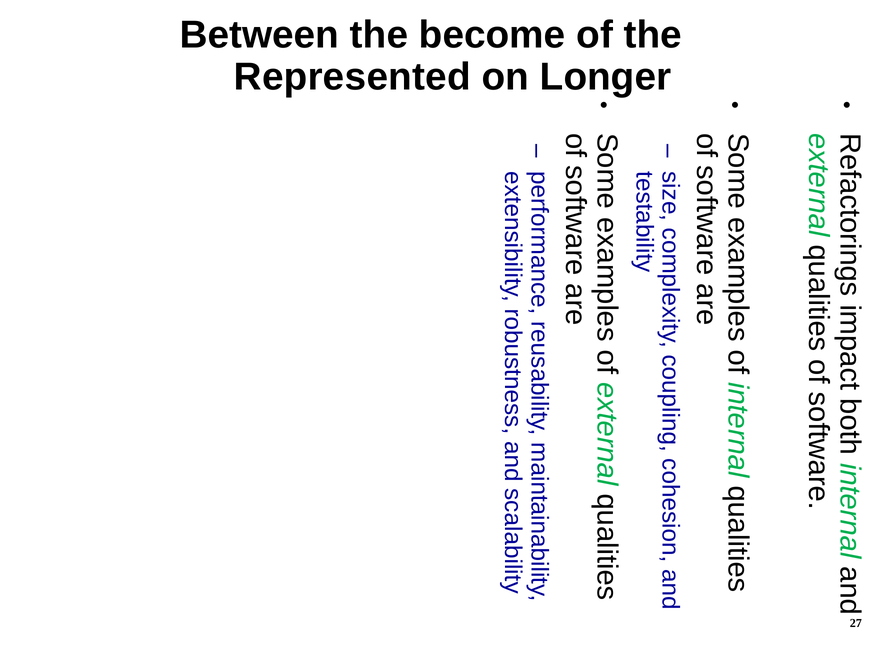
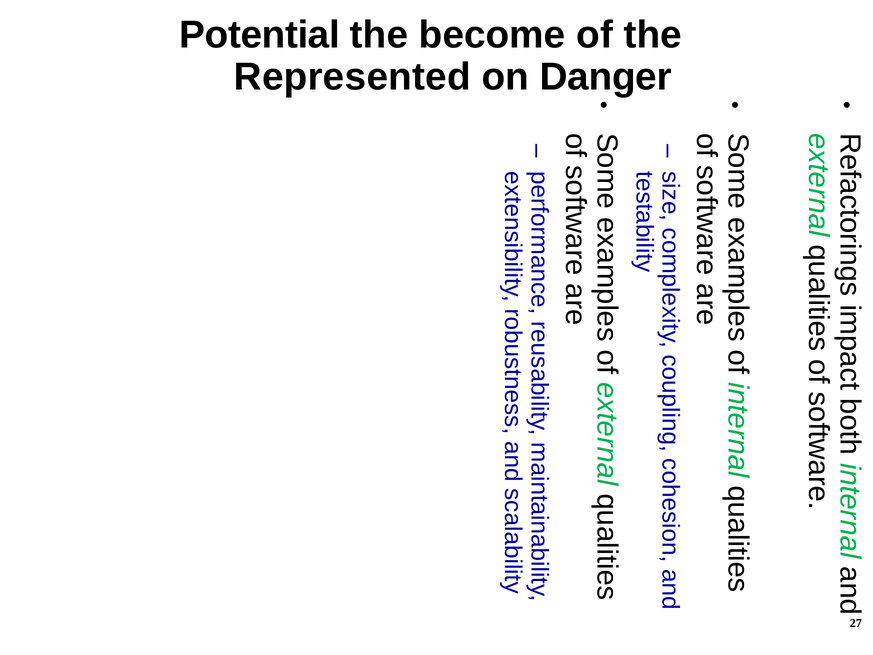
Between: Between -> Potential (260, 35)
Longer: Longer -> Danger (606, 77)
